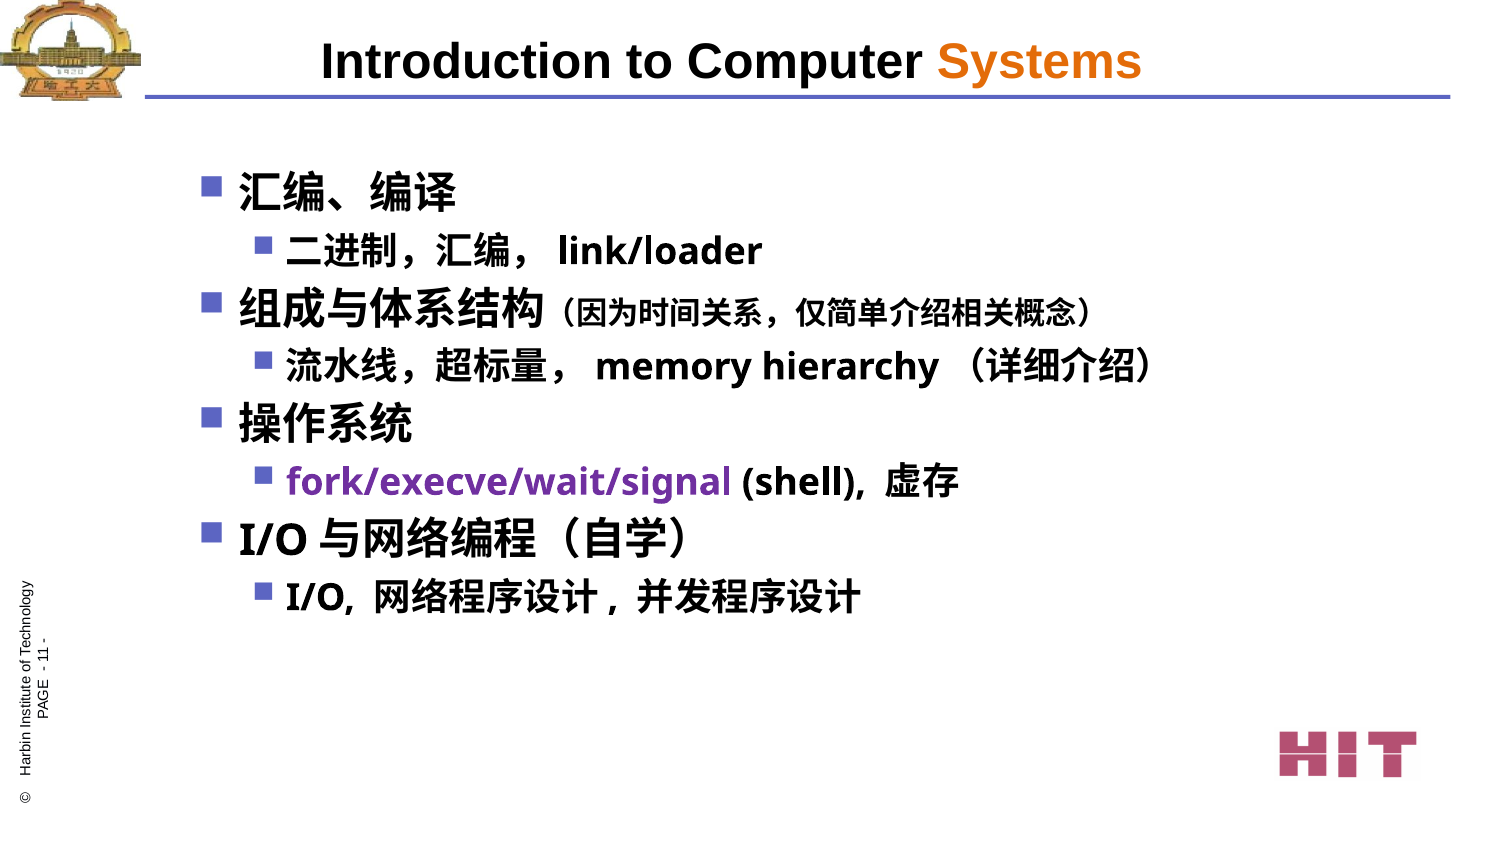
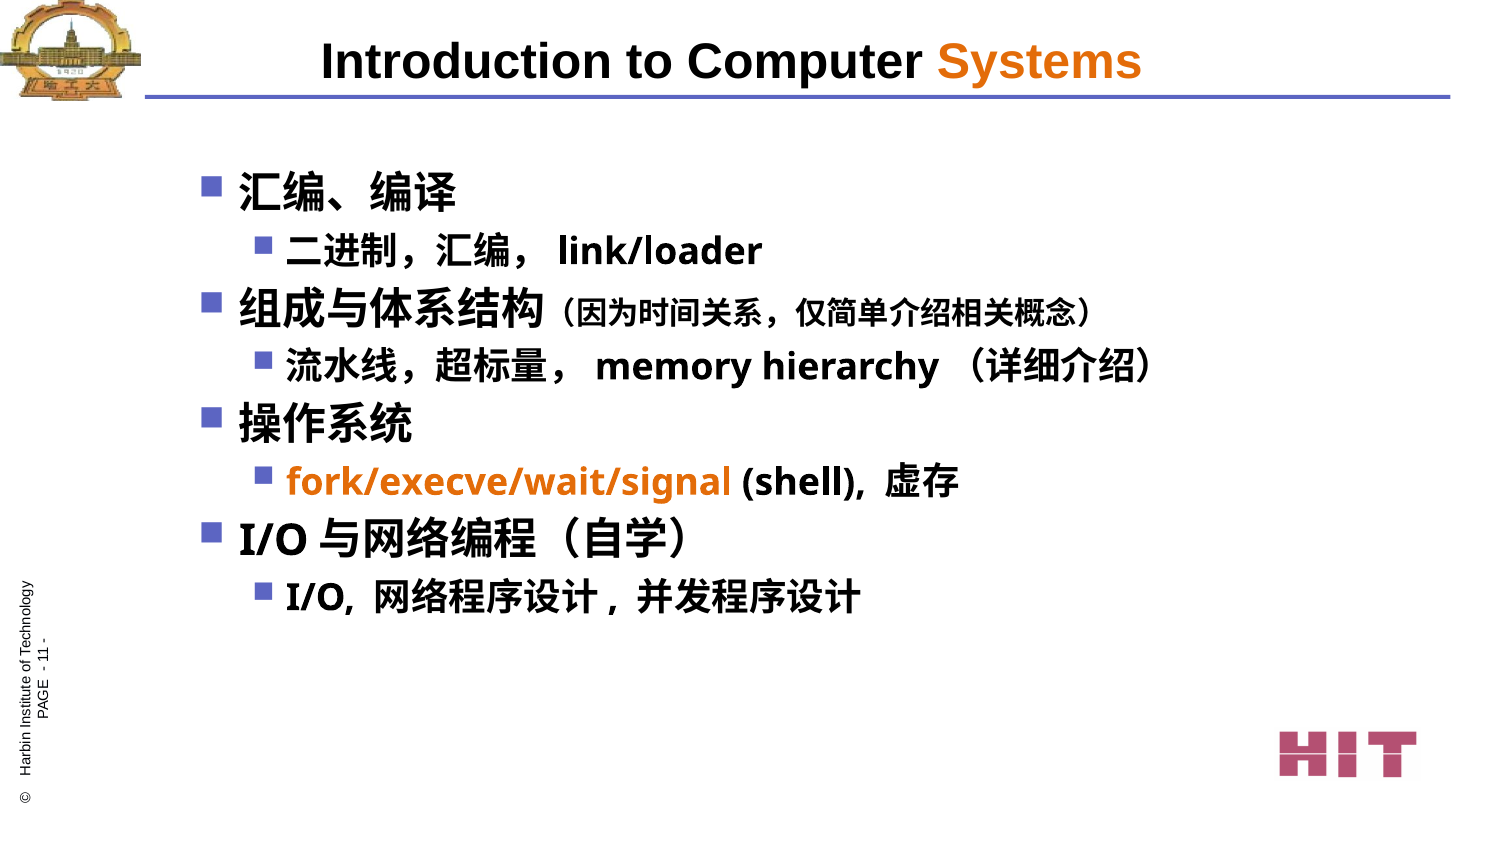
fork/execve/wait/signal colour: purple -> orange (509, 482)
